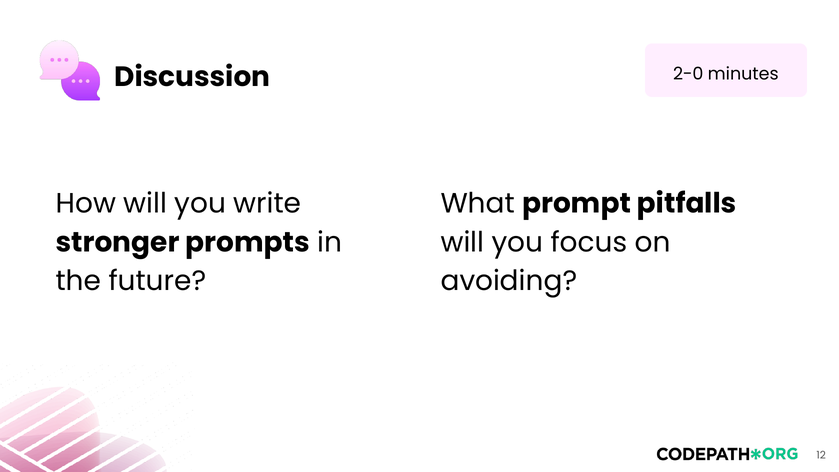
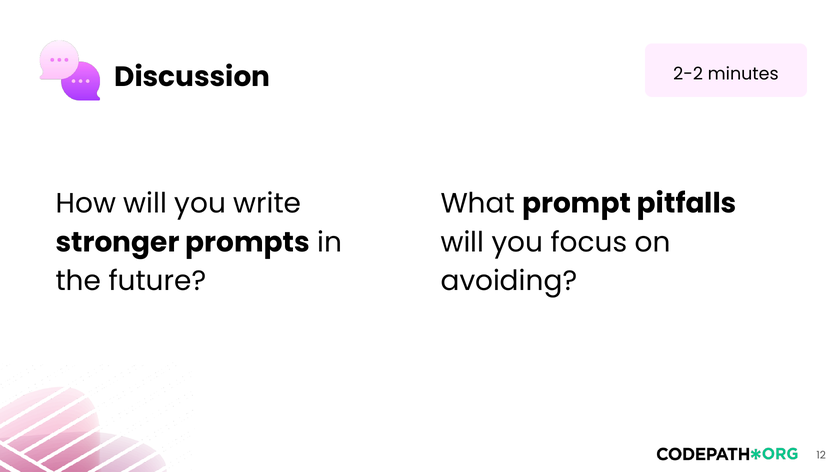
2-0: 2-0 -> 2-2 (688, 74)
